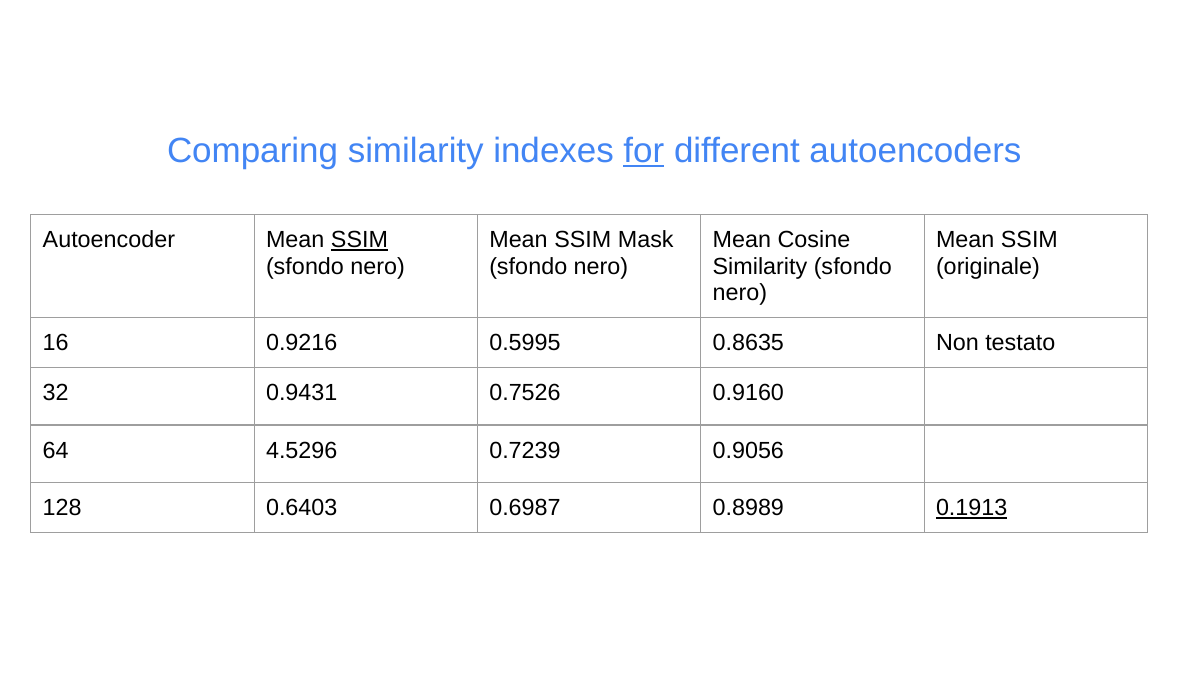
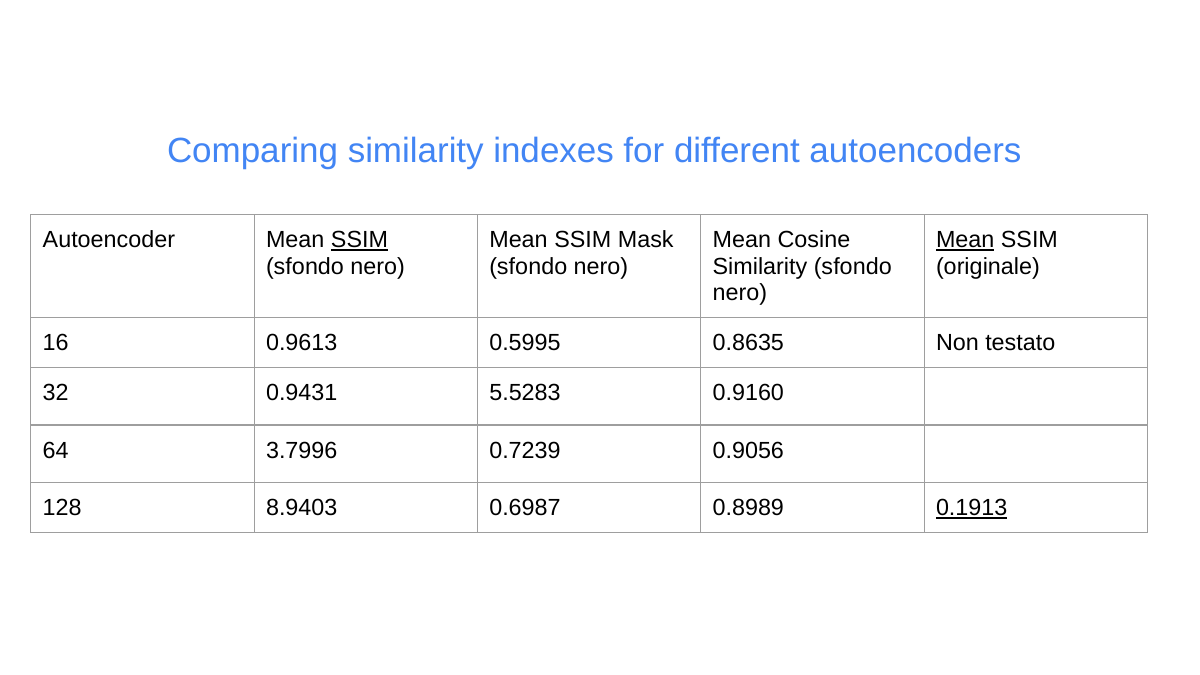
for underline: present -> none (644, 151)
Mean underline: none -> present (965, 240)
0.9216: 0.9216 -> 0.9613 (302, 343)
0.7526: 0.7526 -> 5.5283 (525, 393)
4.5296: 4.5296 -> 3.7996 (302, 450)
0.6403: 0.6403 -> 8.9403 (302, 508)
